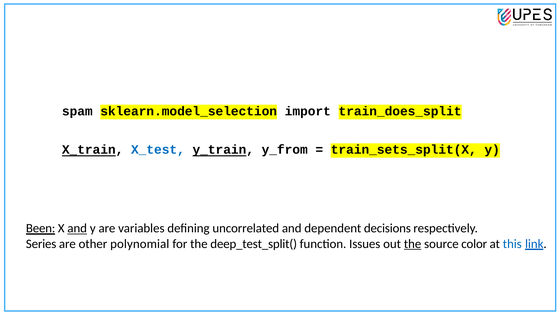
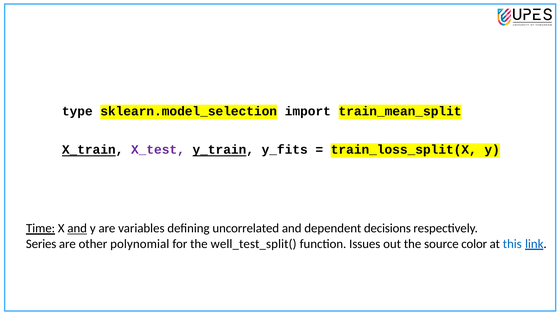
spam: spam -> type (77, 111)
train_does_split: train_does_split -> train_mean_split (400, 111)
X_test colour: blue -> purple (158, 150)
y_from: y_from -> y_fits (285, 150)
train_sets_split(X: train_sets_split(X -> train_loss_split(X (404, 150)
Been: Been -> Time (41, 228)
deep_test_split(: deep_test_split( -> well_test_split( (254, 244)
the underline: present -> none (413, 244)
